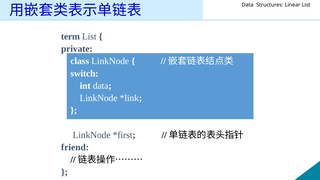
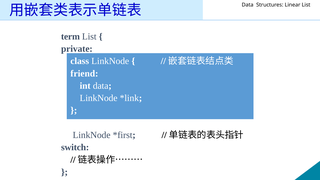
switch: switch -> friend (84, 73)
friend: friend -> switch (75, 147)
